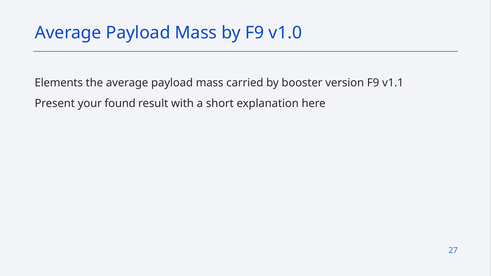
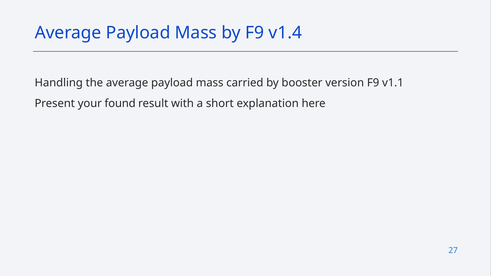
v1.0: v1.0 -> v1.4 (285, 33)
Elements: Elements -> Handling (59, 83)
